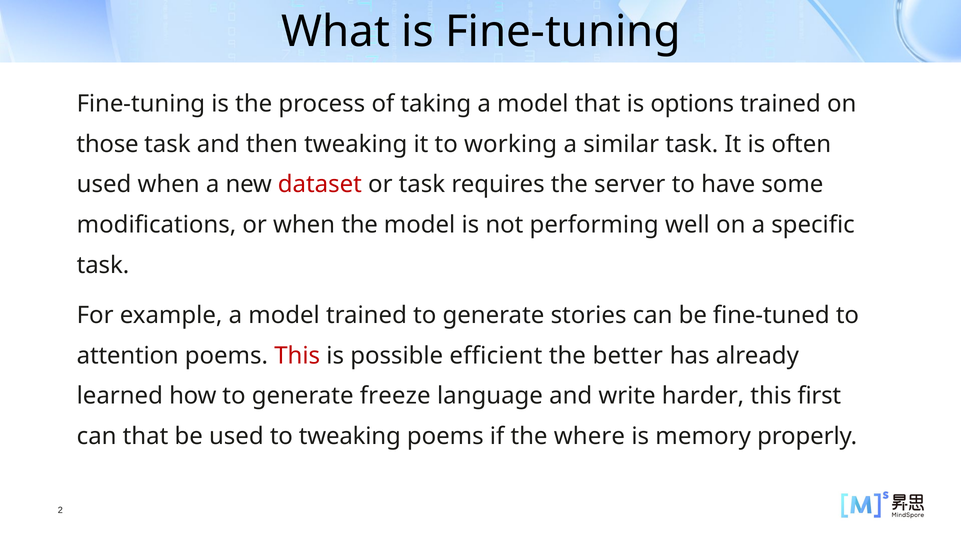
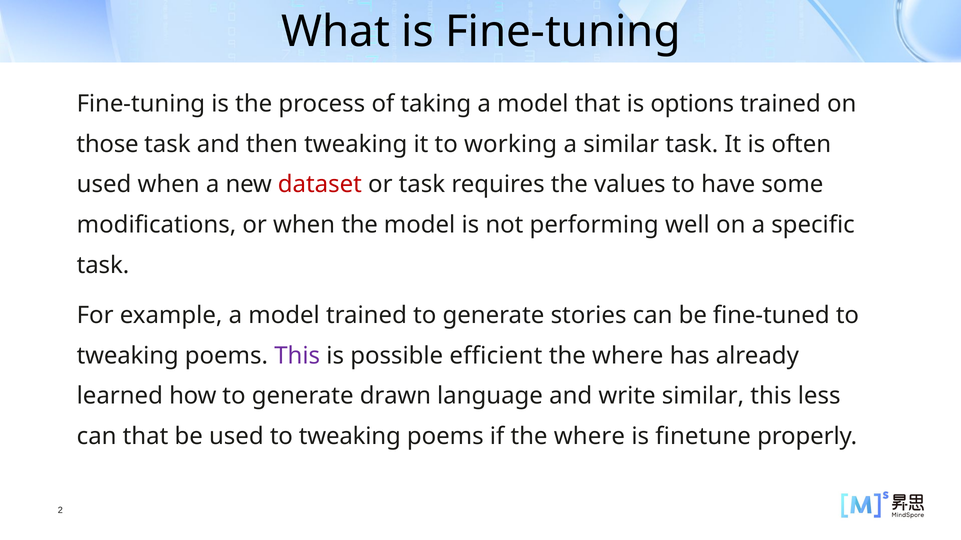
server: server -> values (630, 185)
attention: attention -> tweaking (128, 356)
This colour: red -> purple (297, 356)
better: better -> where (628, 356)
freeze: freeze -> drawn (395, 396)
write harder: harder -> similar (703, 396)
first: first -> less (819, 396)
memory: memory -> finetune (703, 437)
